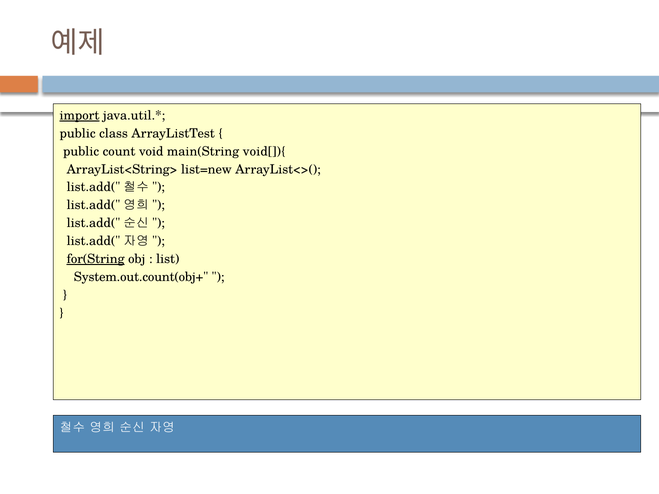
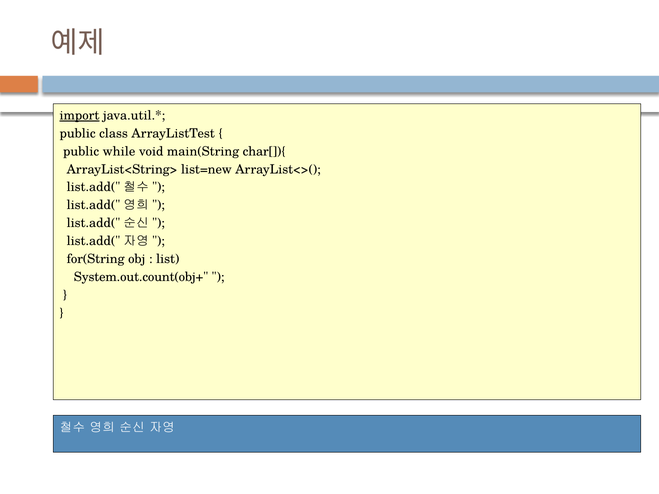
count: count -> while (119, 151)
void[]){: void[]){ -> char[]){ (264, 151)
for(String underline: present -> none (96, 259)
